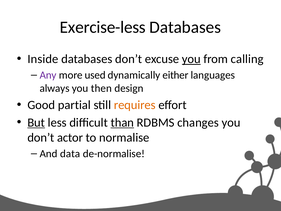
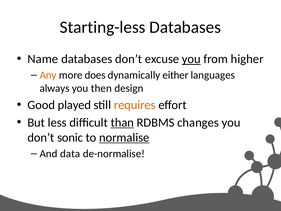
Exercise-less: Exercise-less -> Starting-less (103, 27)
Inside: Inside -> Name (43, 59)
calling: calling -> higher (247, 59)
Any colour: purple -> orange (48, 75)
used: used -> does (95, 75)
partial: partial -> played (74, 105)
But underline: present -> none (36, 122)
actor: actor -> sonic (70, 137)
normalise underline: none -> present (124, 137)
